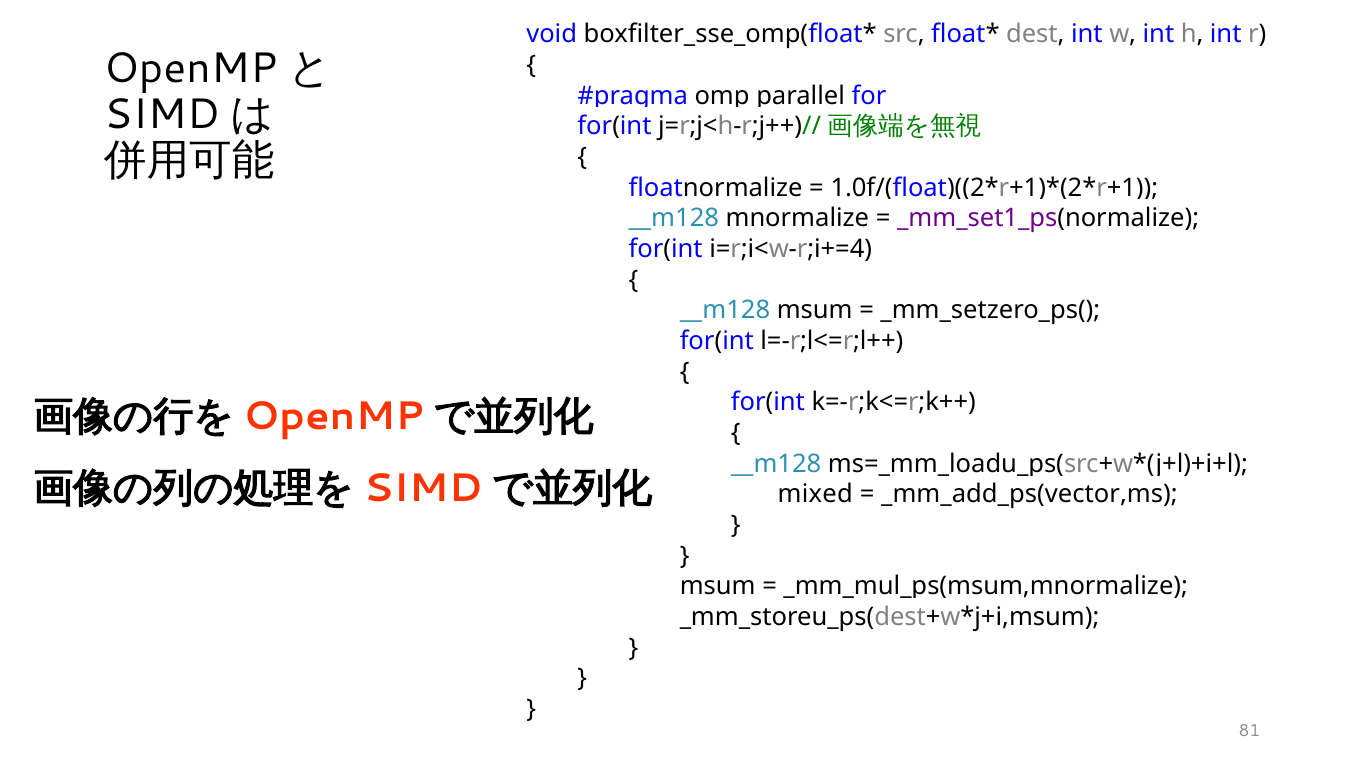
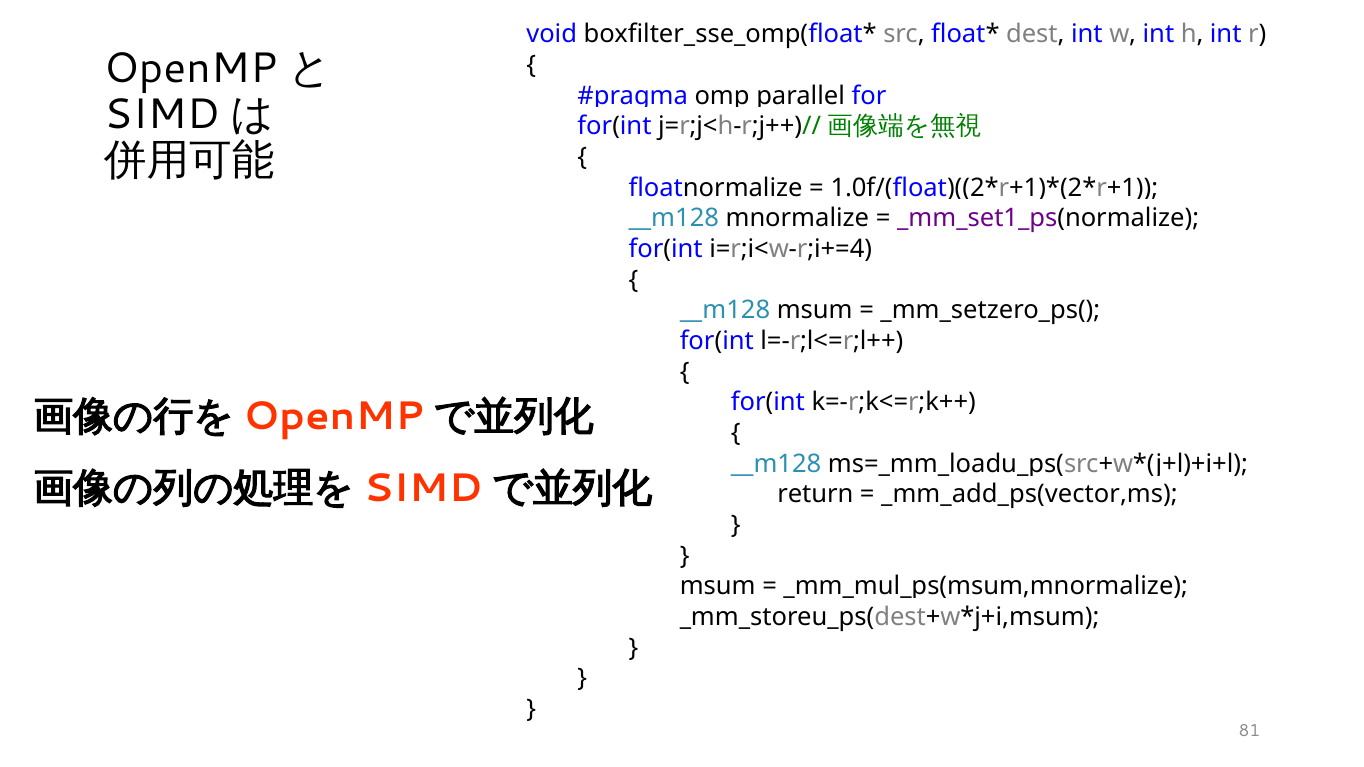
mixed: mixed -> return (815, 495)
